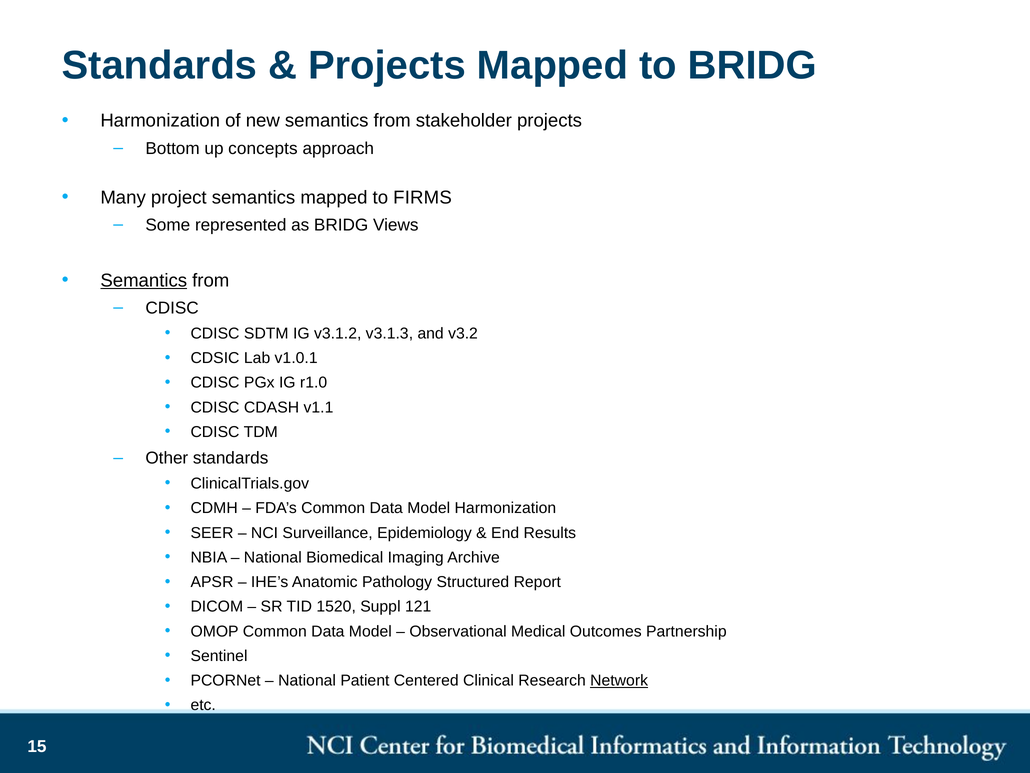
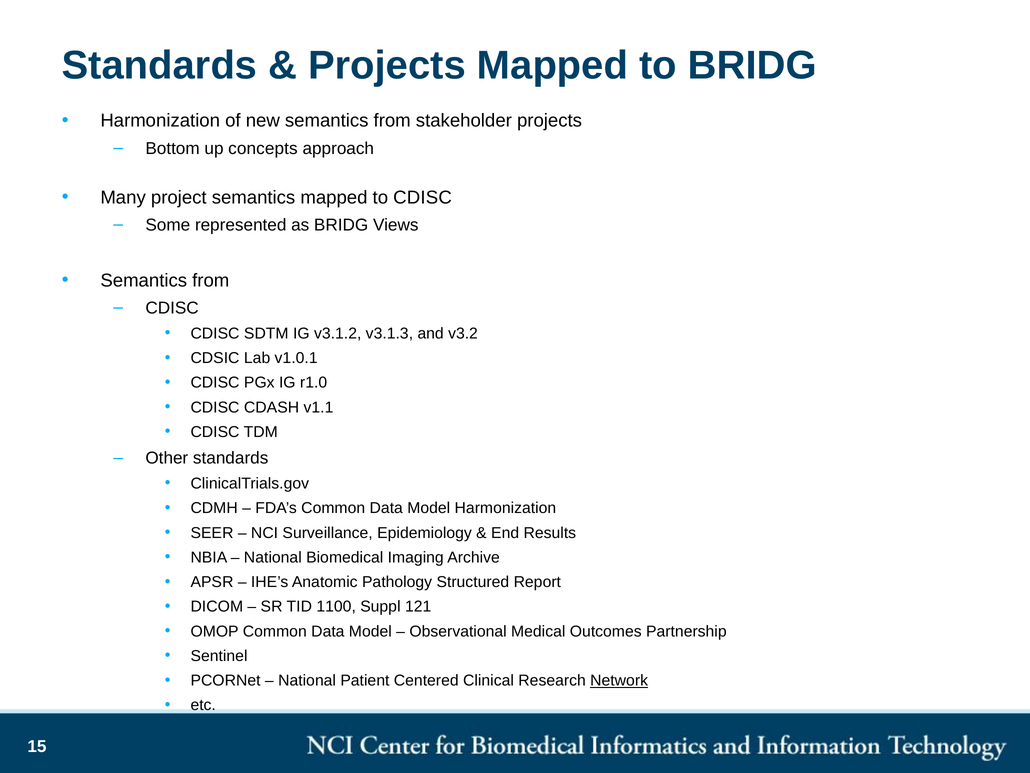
to FIRMS: FIRMS -> CDISC (423, 197)
Semantics underline: present -> none (144, 280)
1520: 1520 -> 1100 (336, 606)
